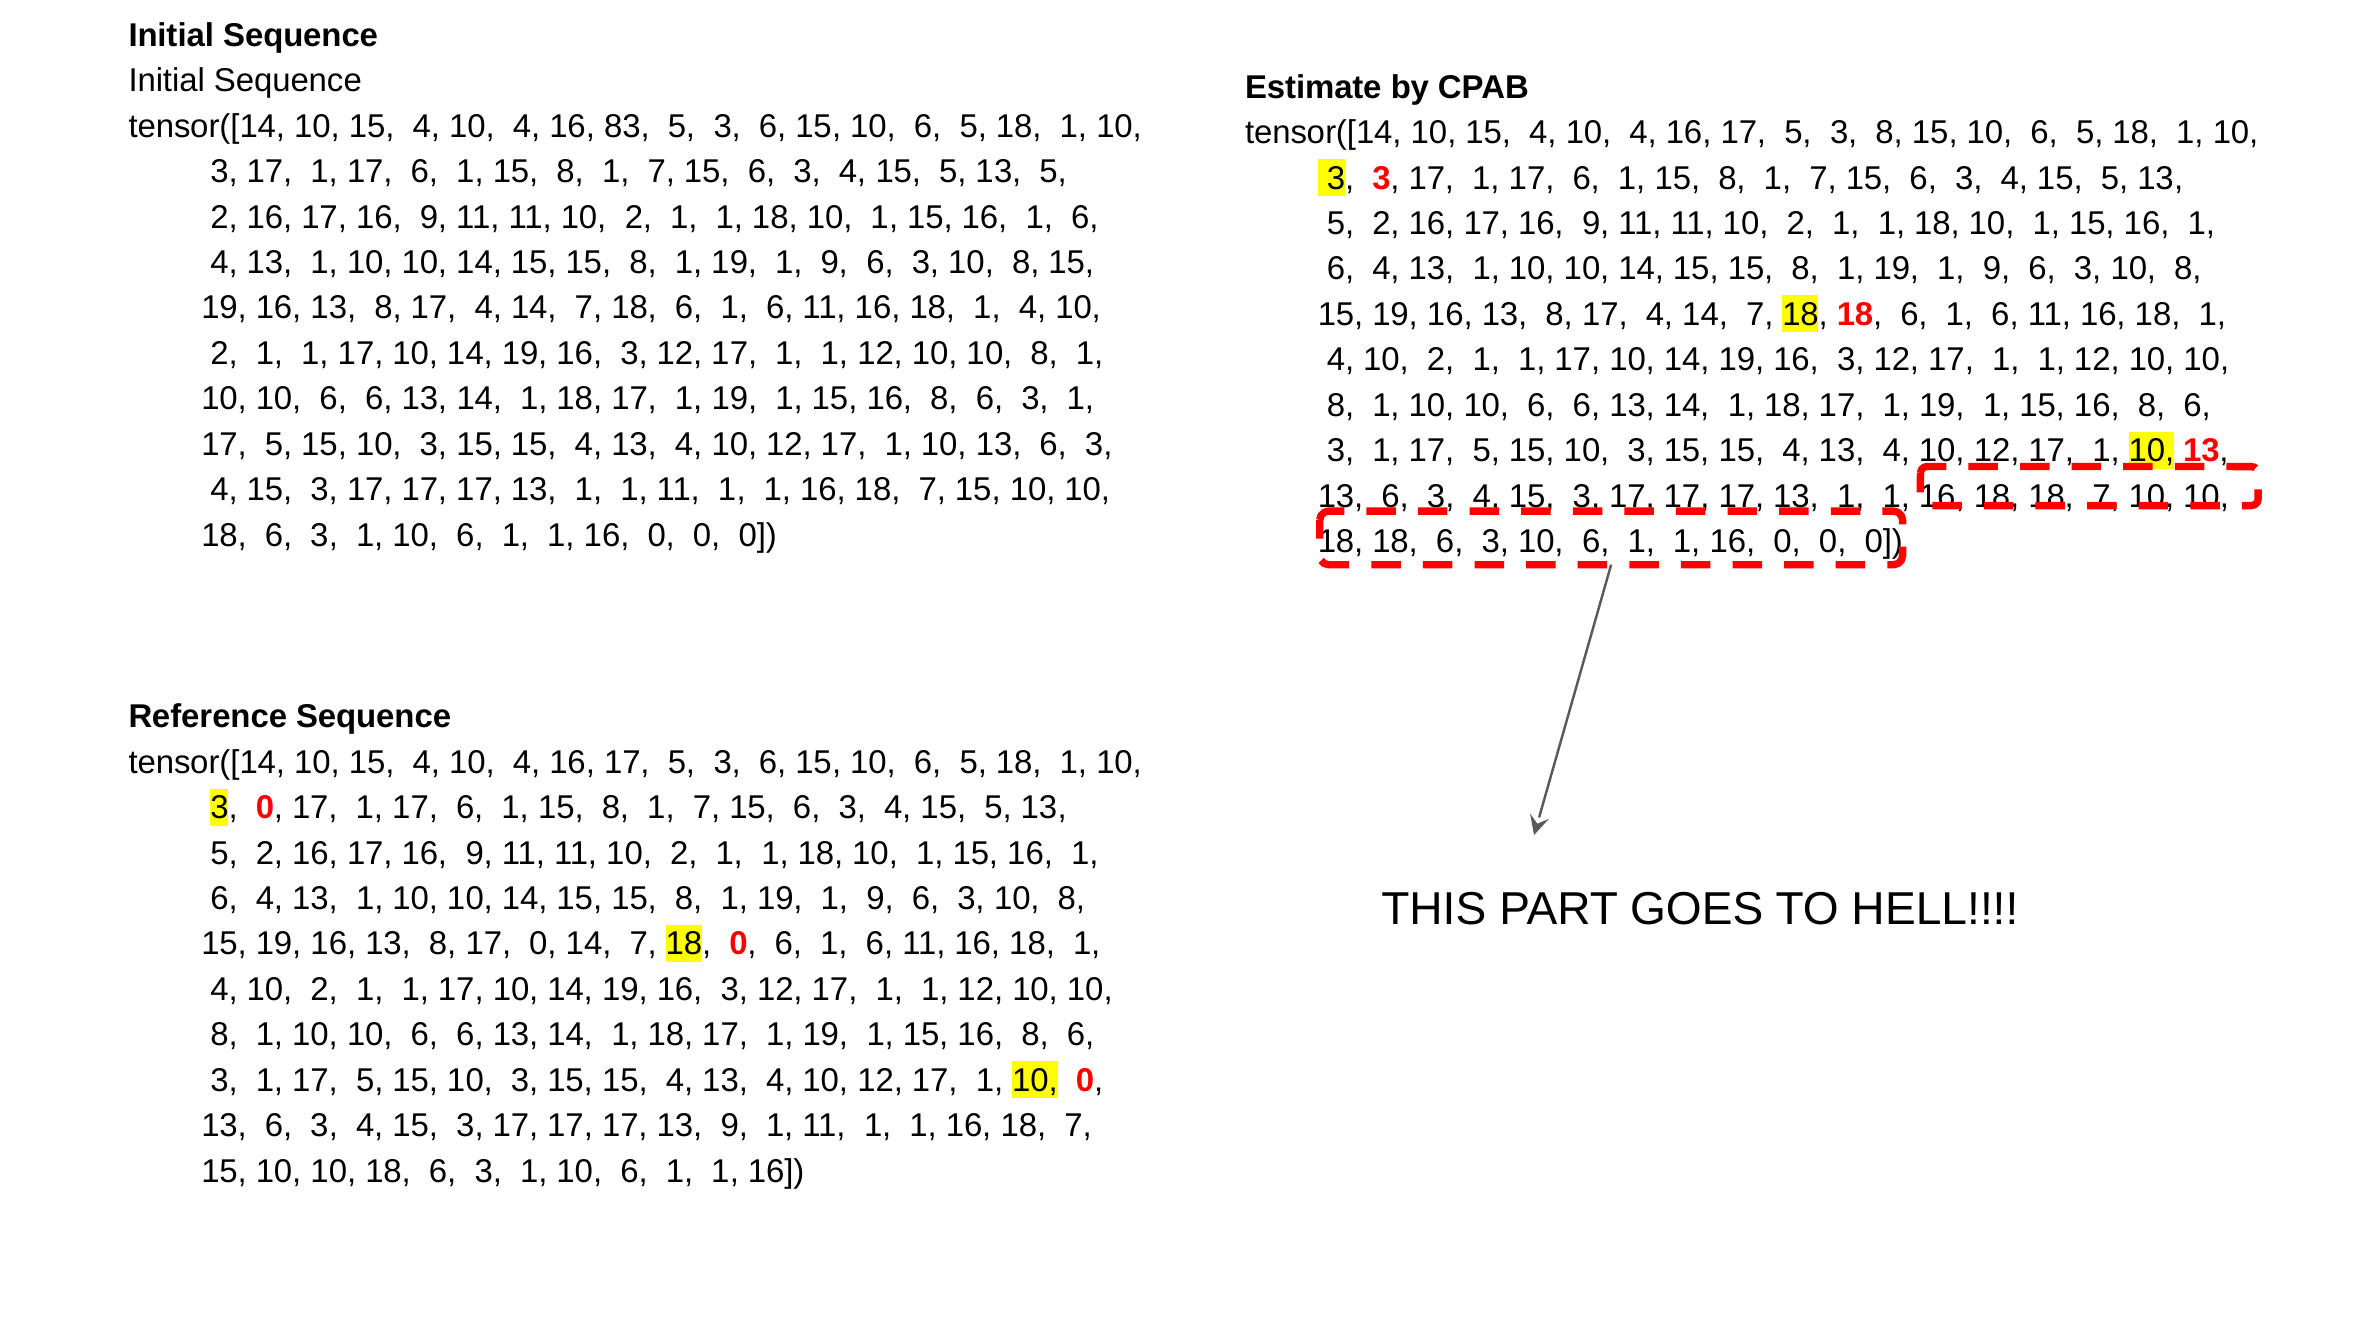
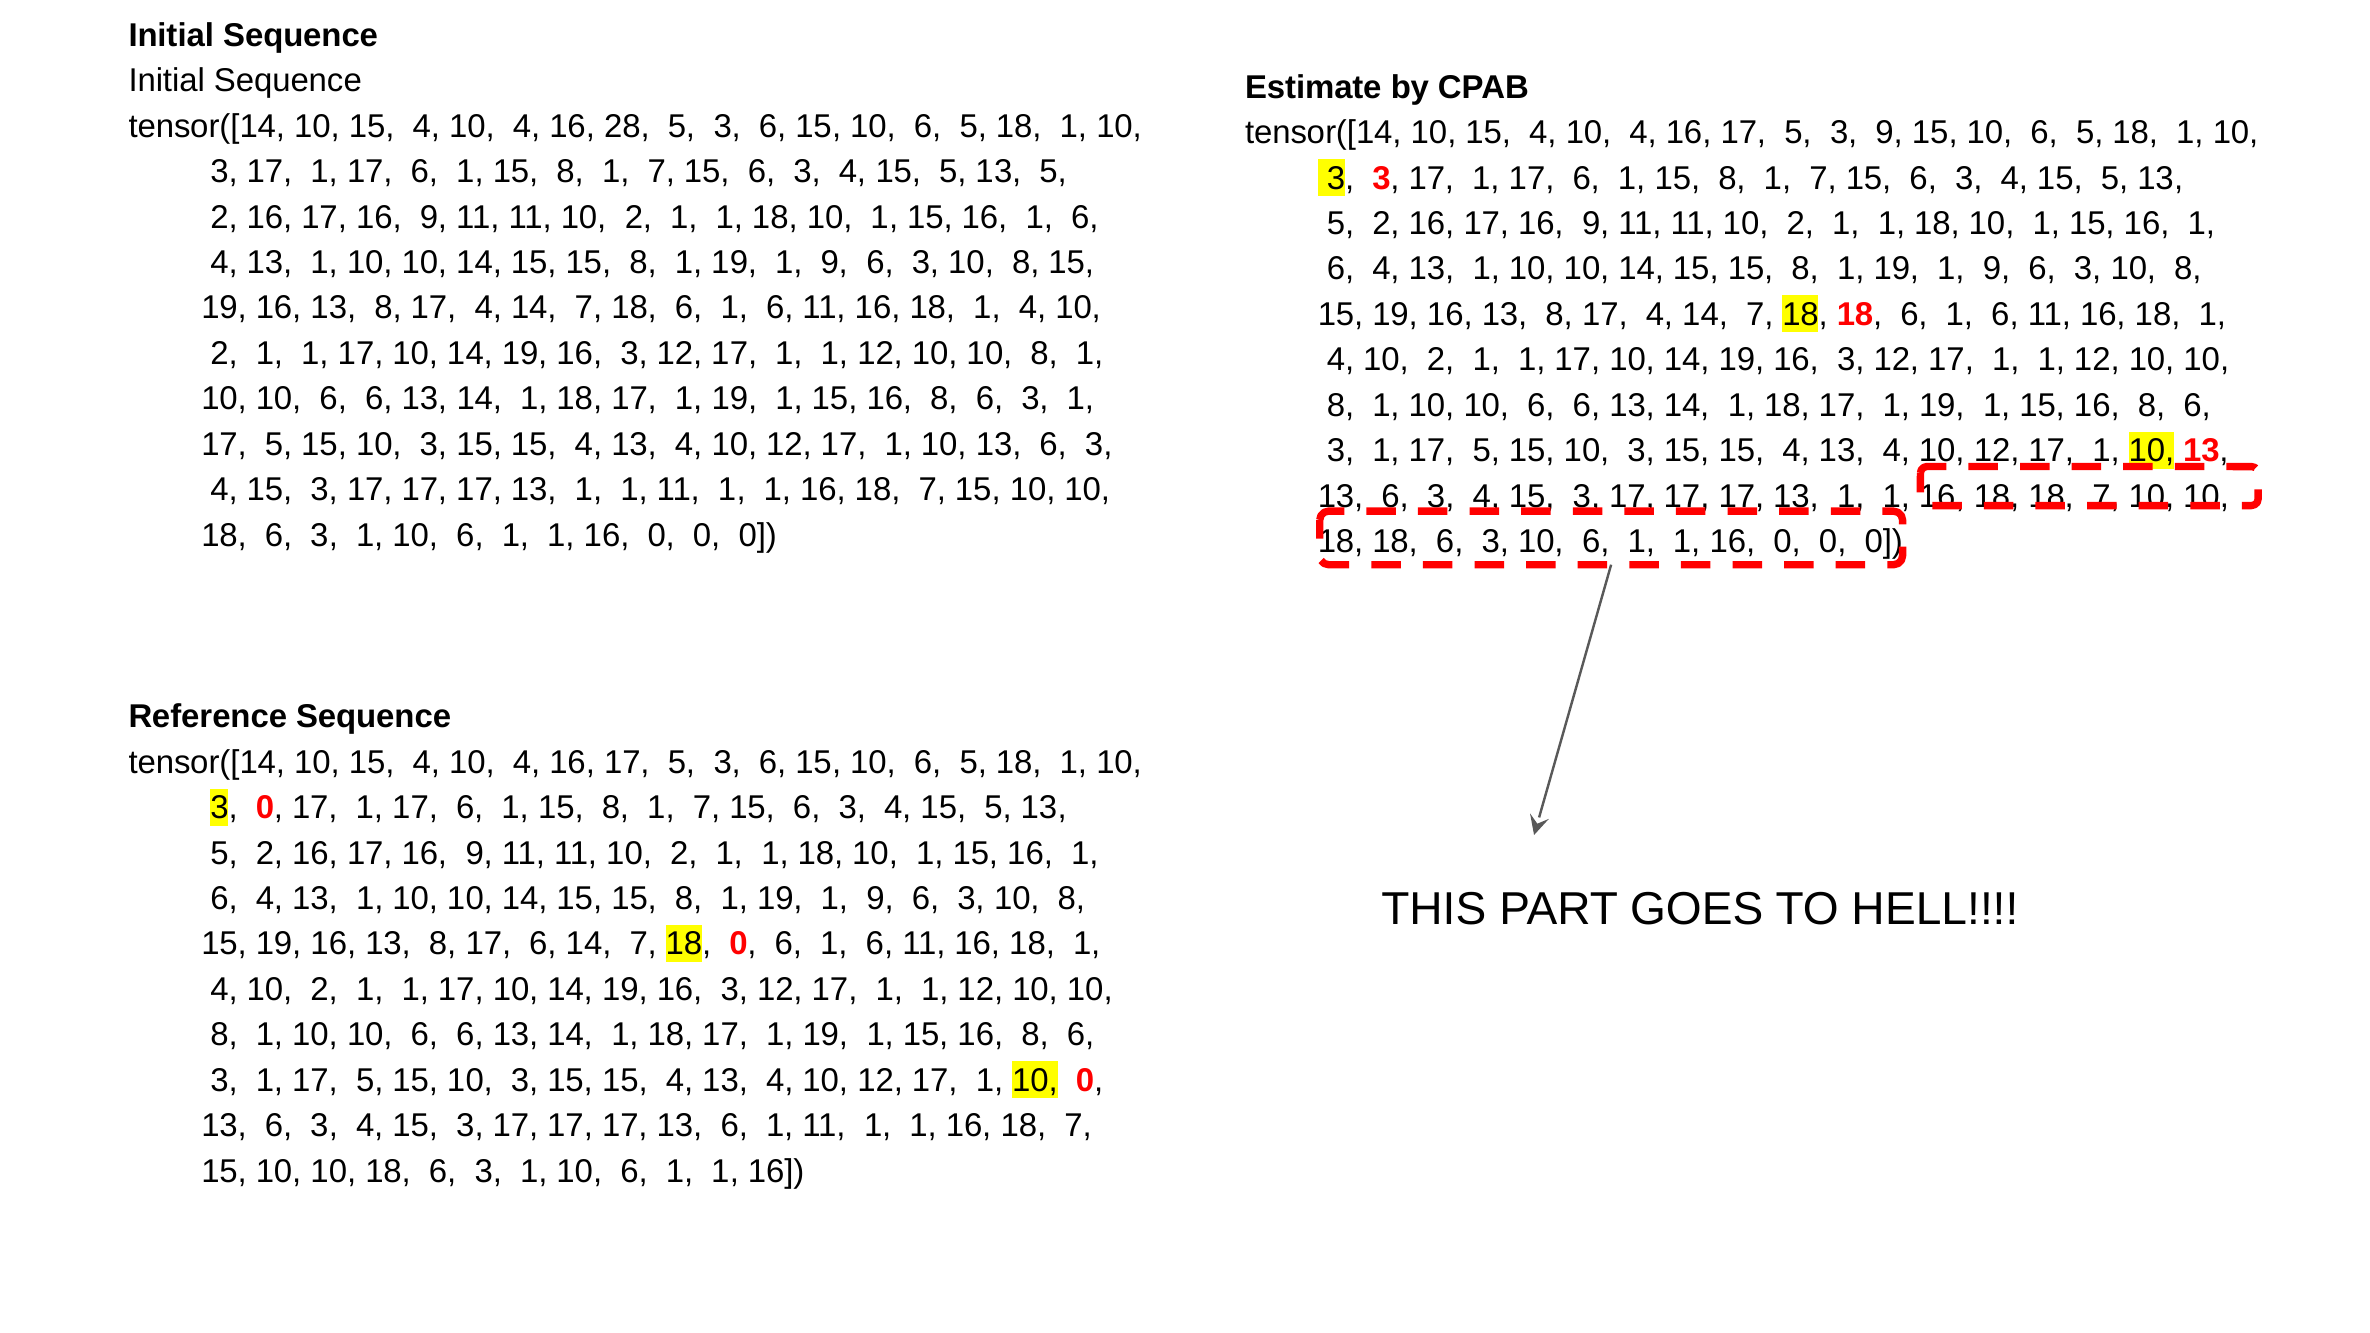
83: 83 -> 28 (627, 126)
3 8: 8 -> 9 (1889, 133)
8 17 0: 0 -> 6 (543, 944)
17 13 9: 9 -> 6 (734, 1126)
